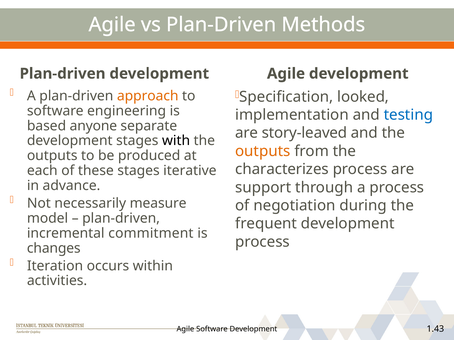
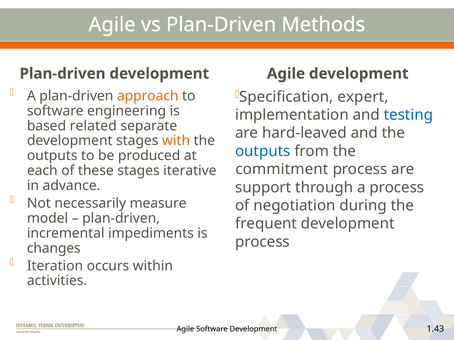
looked: looked -> expert (363, 97)
anyone: anyone -> related (93, 126)
story-leaved: story-leaved -> hard-leaved (304, 133)
with colour: black -> orange (176, 141)
outputs colour: orange -> blue (263, 151)
characterizes: characterizes -> commitment (282, 169)
commitment: commitment -> impediments (151, 234)
